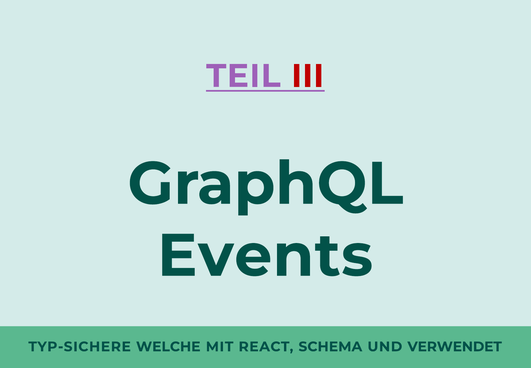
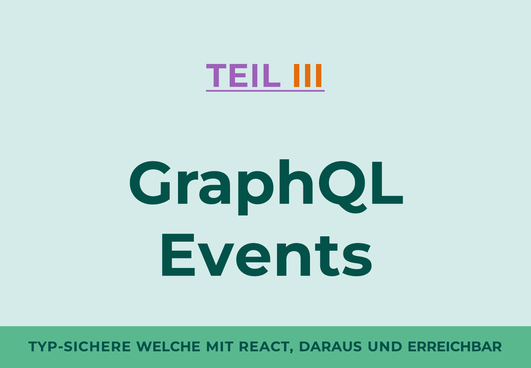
III colour: red -> orange (308, 76)
SCHEMA: SCHEMA -> DARAUS (330, 346)
VERWENDET: VERWENDET -> ERREICHBAR (455, 346)
